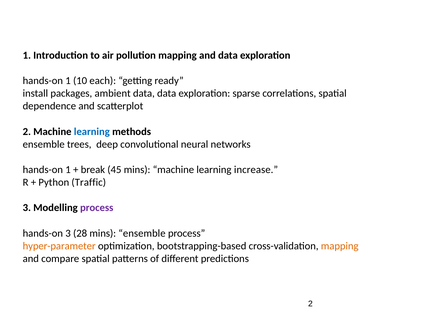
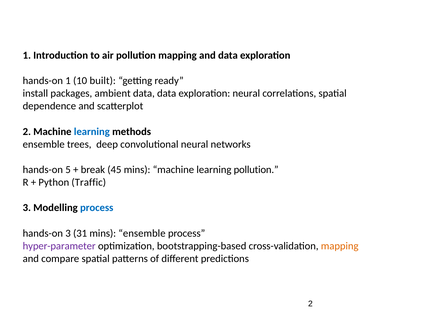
each: each -> built (103, 81)
exploration sparse: sparse -> neural (246, 93)
1: 1 -> 5 (68, 170)
learning increase: increase -> pollution (256, 170)
process colour: purple -> blue (97, 208)
28: 28 -> 31 (80, 233)
hyper-parameter colour: orange -> purple (59, 246)
